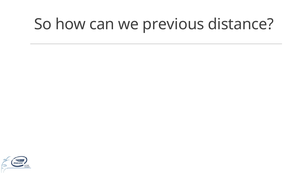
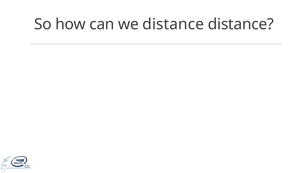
we previous: previous -> distance (173, 24)
